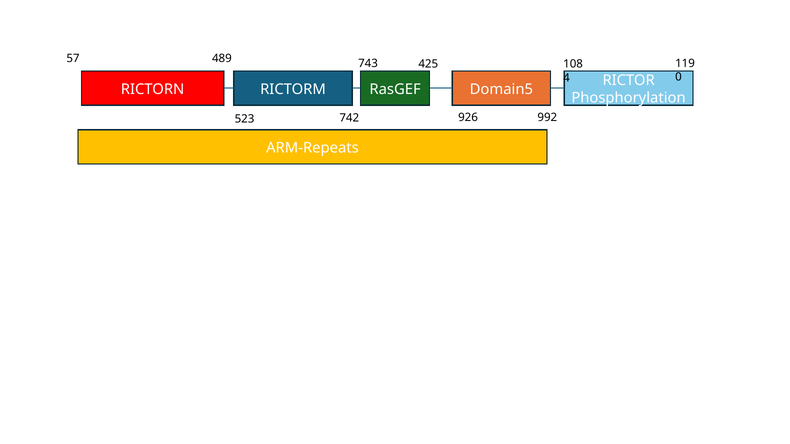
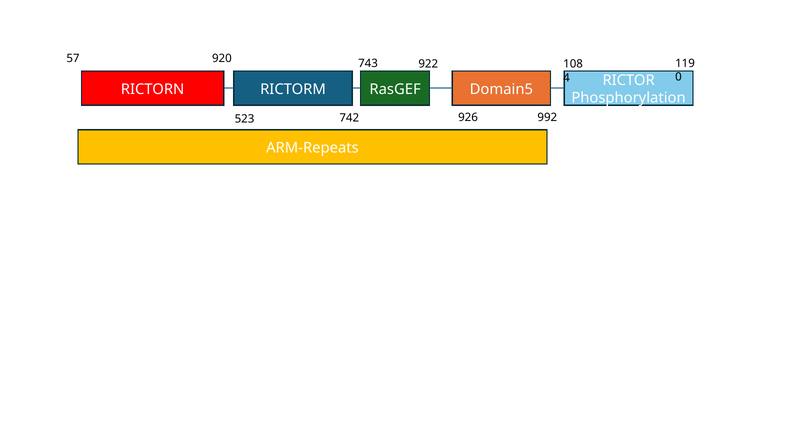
489: 489 -> 920 (222, 58)
425: 425 -> 922 (428, 64)
